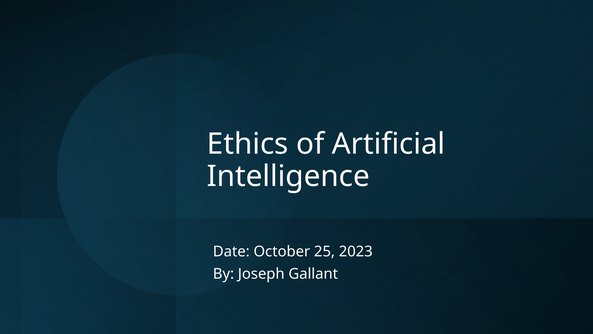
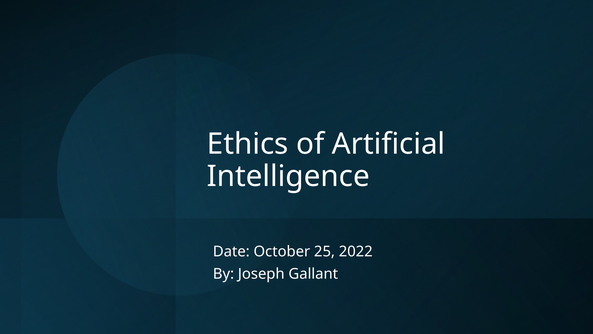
2023: 2023 -> 2022 (356, 251)
